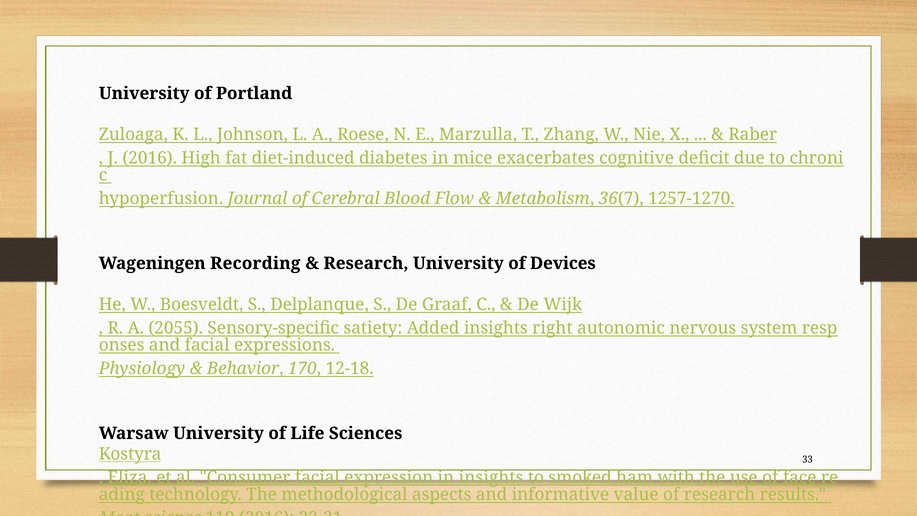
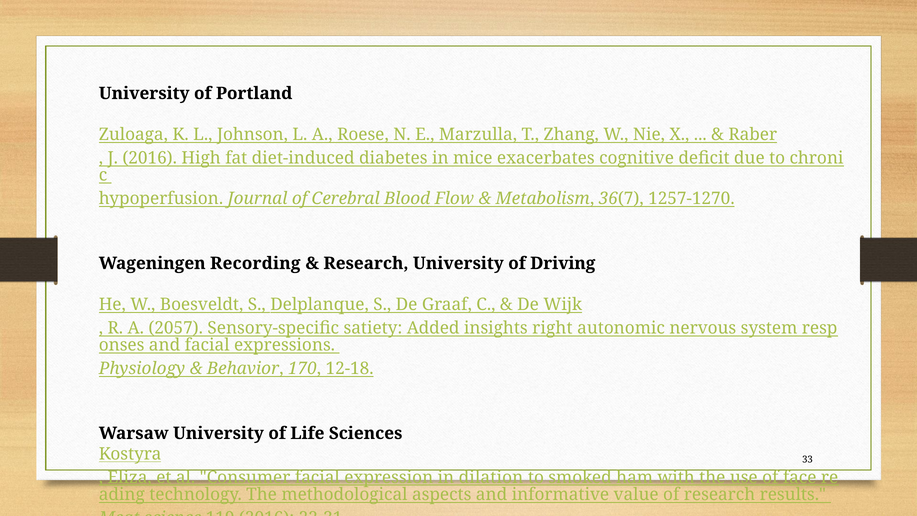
Devices: Devices -> Driving (563, 263)
2055: 2055 -> 2057 (176, 328)
in insights: insights -> dilation (491, 477)
